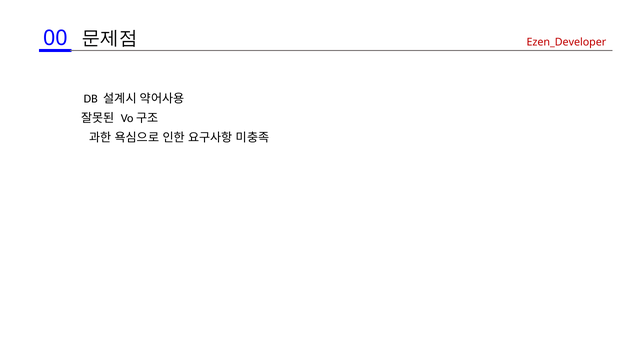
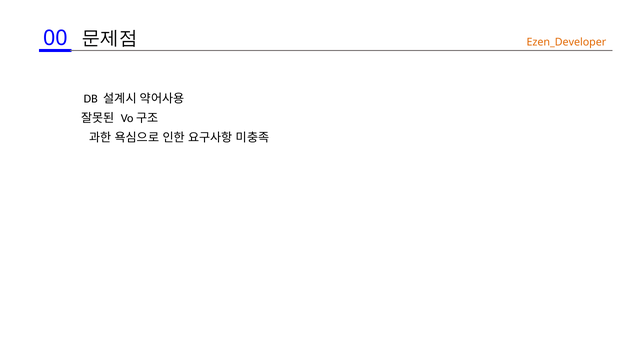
Ezen_Developer colour: red -> orange (566, 42)
